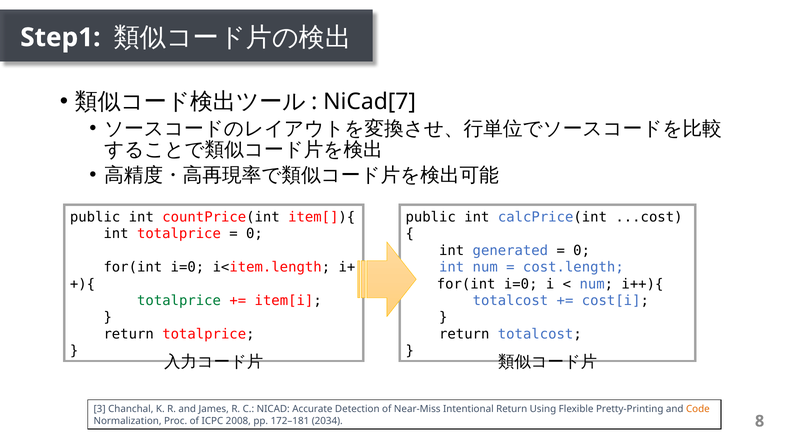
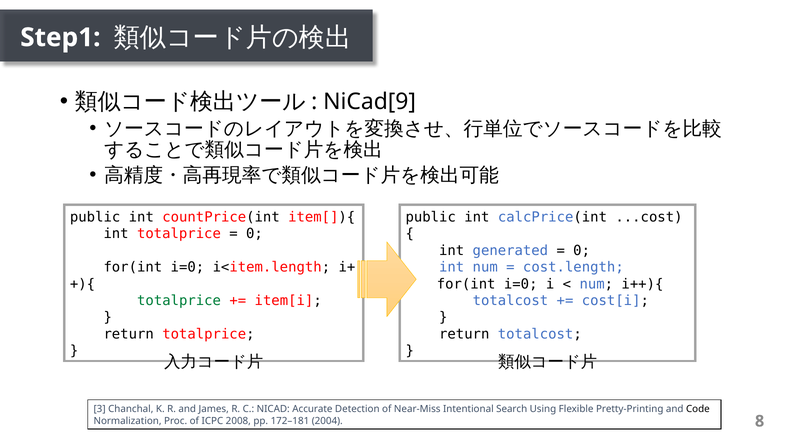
NiCad[7: NiCad[7 -> NiCad[9 (370, 102)
Intentional Return: Return -> Search (512, 409)
Code colour: orange -> black (698, 409)
2034: 2034 -> 2004 (327, 421)
